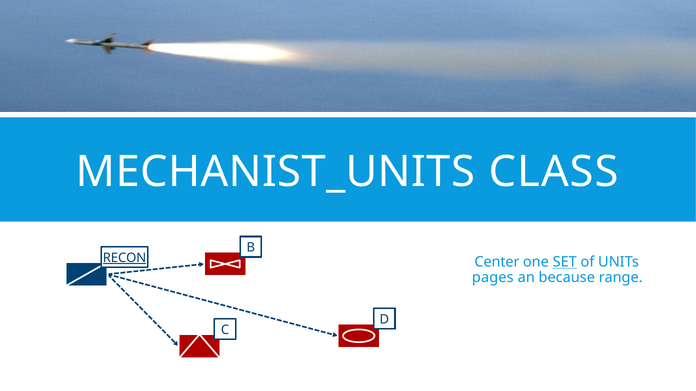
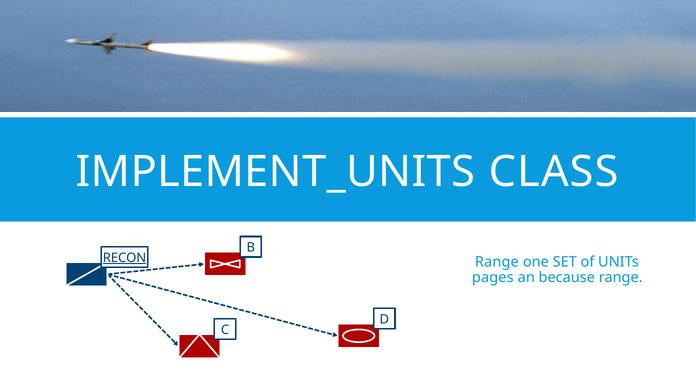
MECHANIST_UNITS: MECHANIST_UNITS -> IMPLEMENT_UNITS (275, 172)
Center: Center -> Range (497, 262)
SET underline: present -> none (565, 262)
